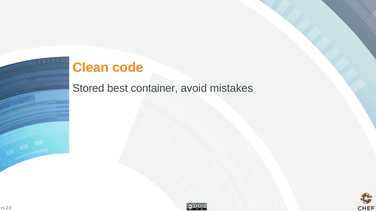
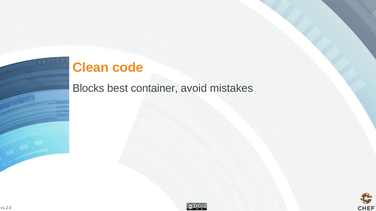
Stored: Stored -> Blocks (88, 89)
